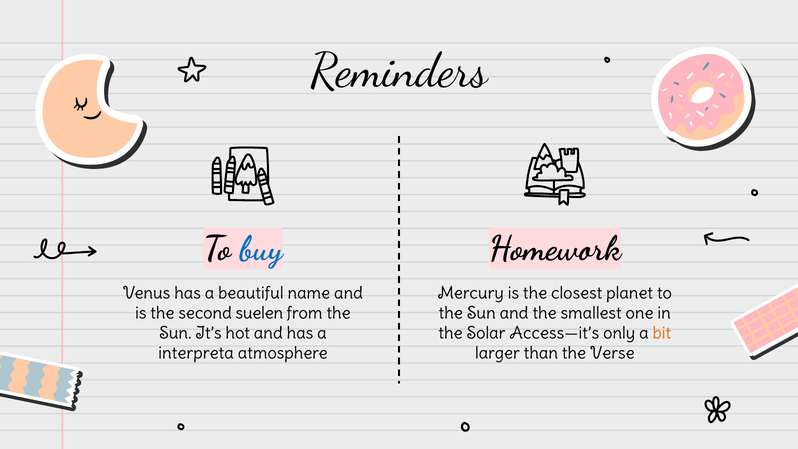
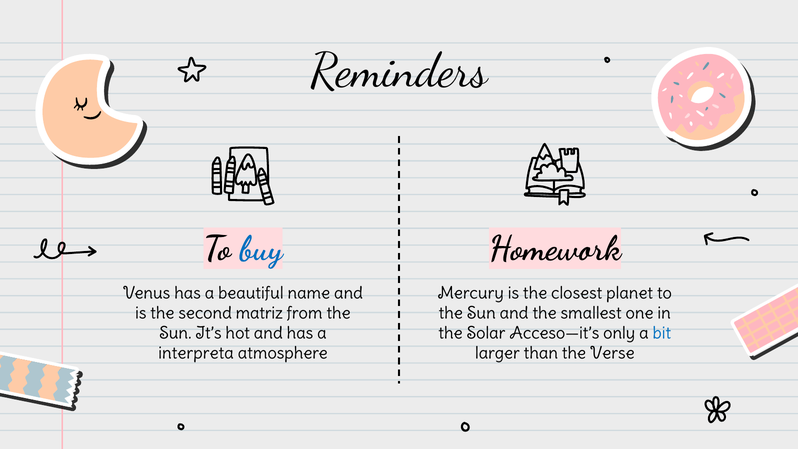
suelen: suelen -> matriz (259, 313)
Access—it’s: Access—it’s -> Acceso—it’s (554, 333)
bit colour: orange -> blue (662, 333)
